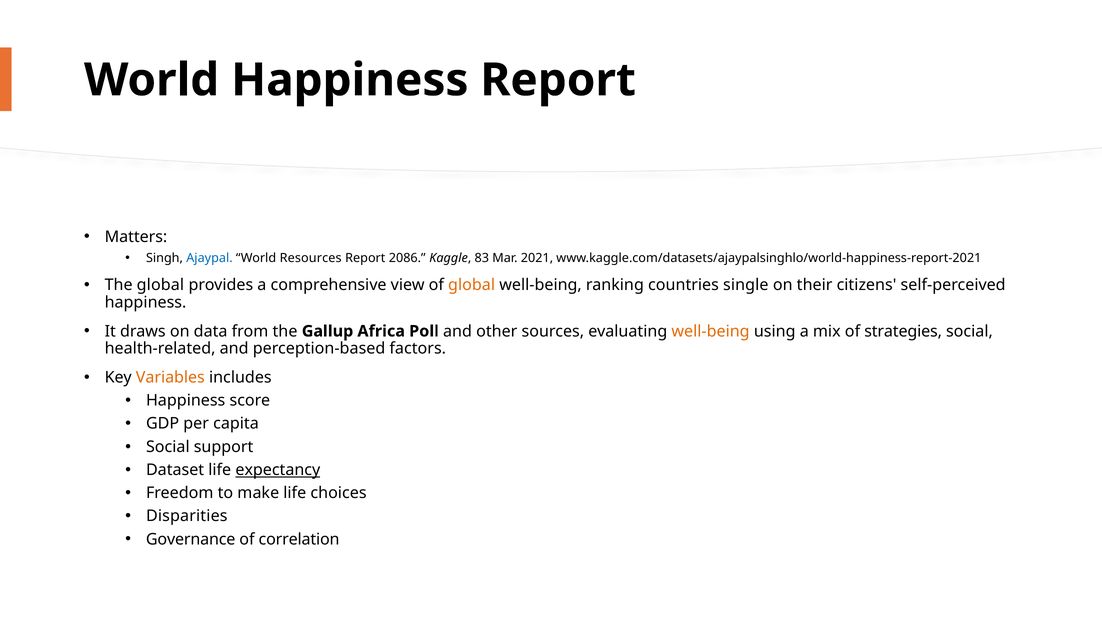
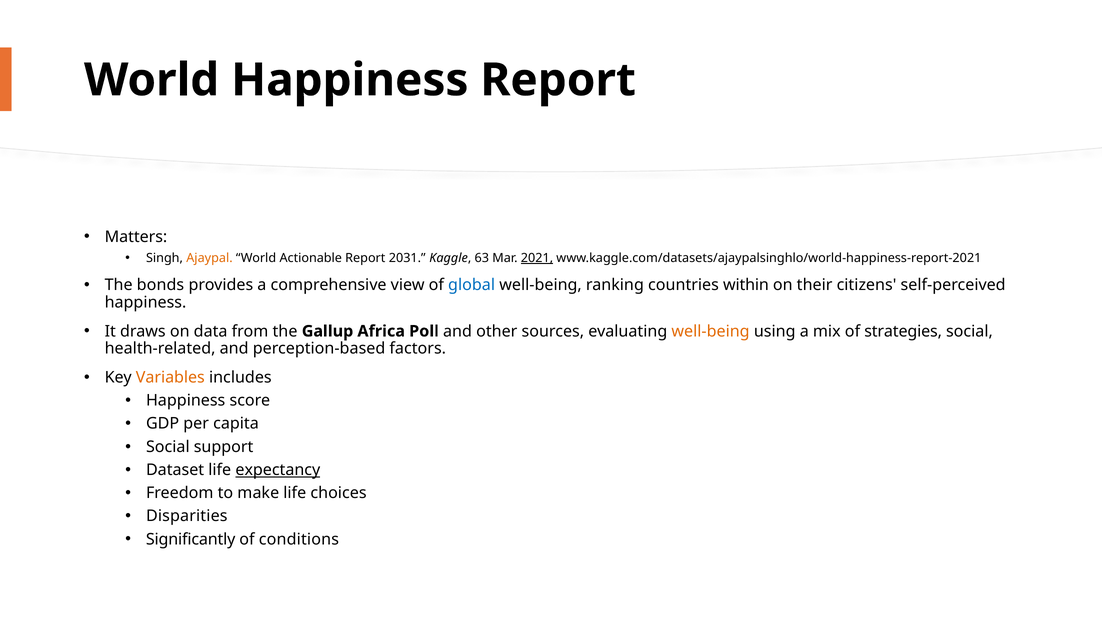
Ajaypal colour: blue -> orange (209, 258)
Resources: Resources -> Actionable (311, 258)
2086: 2086 -> 2031 (407, 258)
83: 83 -> 63 (482, 258)
2021 underline: none -> present (537, 258)
The global: global -> bonds (160, 285)
global colour: orange -> blue (472, 285)
single: single -> within (746, 285)
Governance: Governance -> Significantly (191, 539)
correlation: correlation -> conditions (299, 539)
